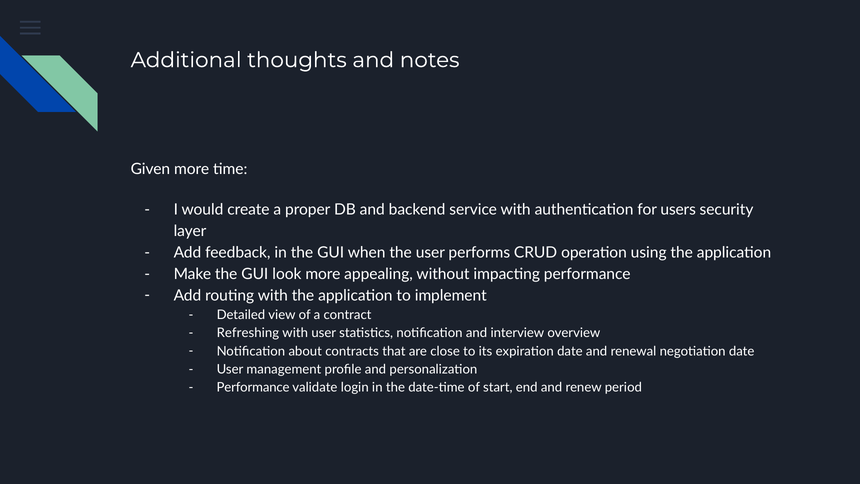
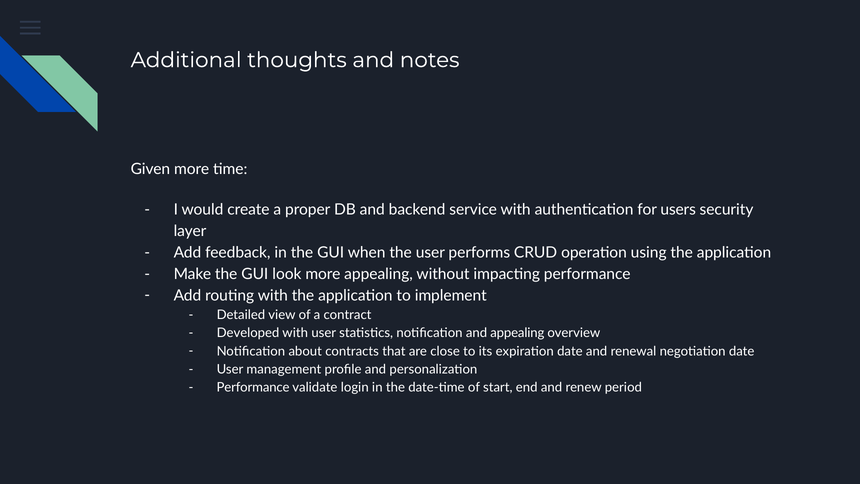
Refreshing: Refreshing -> Developed (248, 333)
and interview: interview -> appealing (517, 333)
